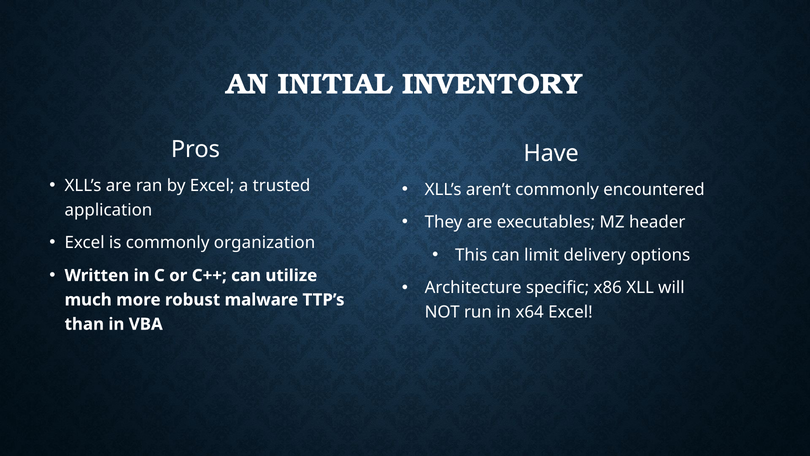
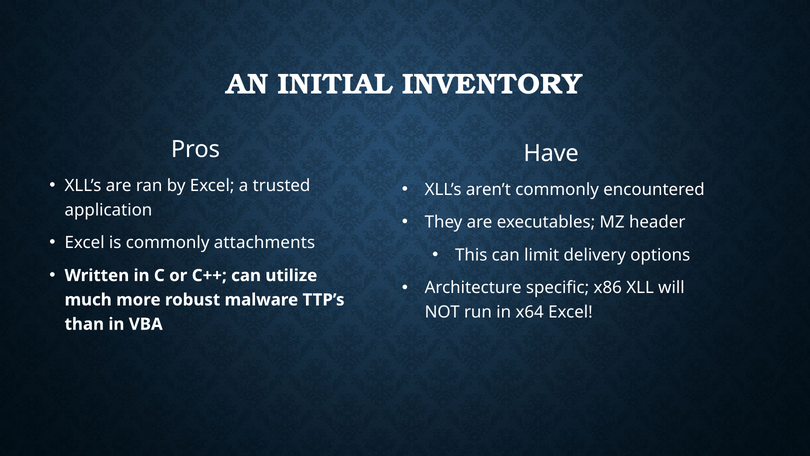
organization: organization -> attachments (264, 243)
